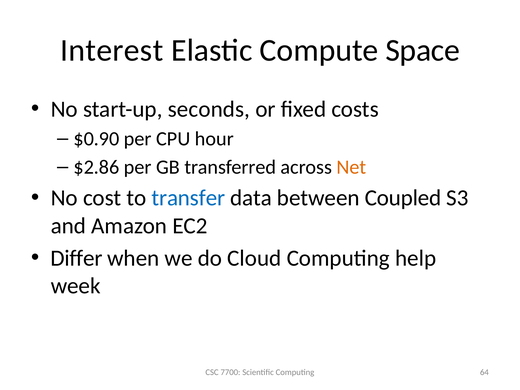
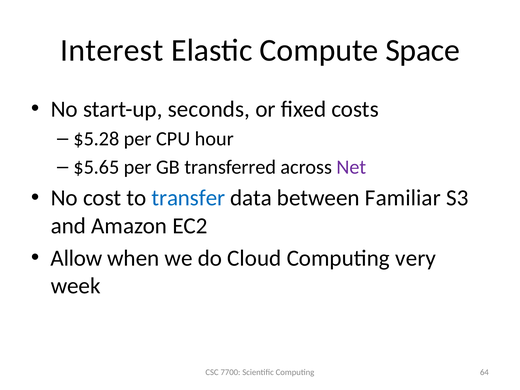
$0.90: $0.90 -> $5.28 (96, 139)
$2.86: $2.86 -> $5.65 (96, 167)
Net colour: orange -> purple (351, 167)
Coupled: Coupled -> Familiar (403, 198)
Differ: Differ -> Allow (76, 258)
help: help -> very (416, 258)
